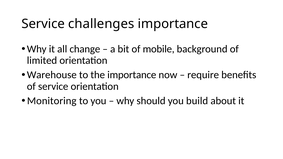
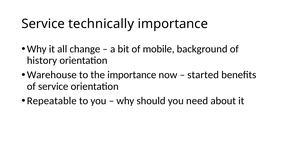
challenges: challenges -> technically (101, 24)
limited: limited -> history (42, 61)
require: require -> started (203, 75)
Monitoring: Monitoring -> Repeatable (52, 101)
build: build -> need (197, 101)
